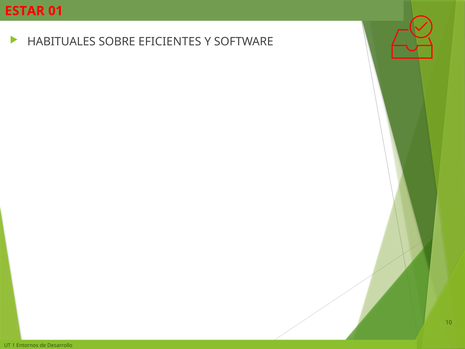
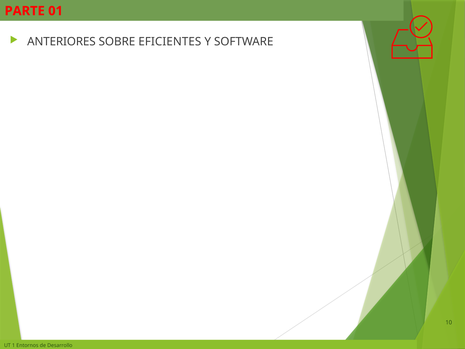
ESTAR: ESTAR -> PARTE (25, 11)
HABITUALES: HABITUALES -> ANTERIORES (61, 42)
